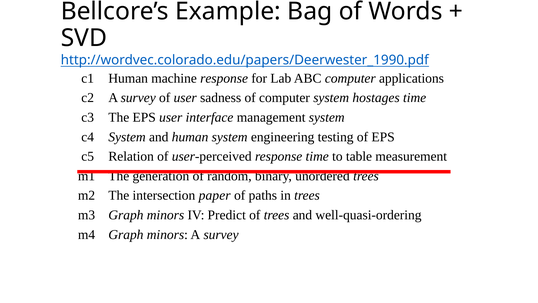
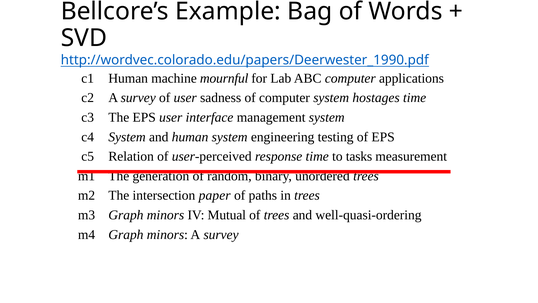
machine response: response -> mournful (224, 78)
table: table -> tasks (359, 156)
Predict: Predict -> Mutual (227, 215)
